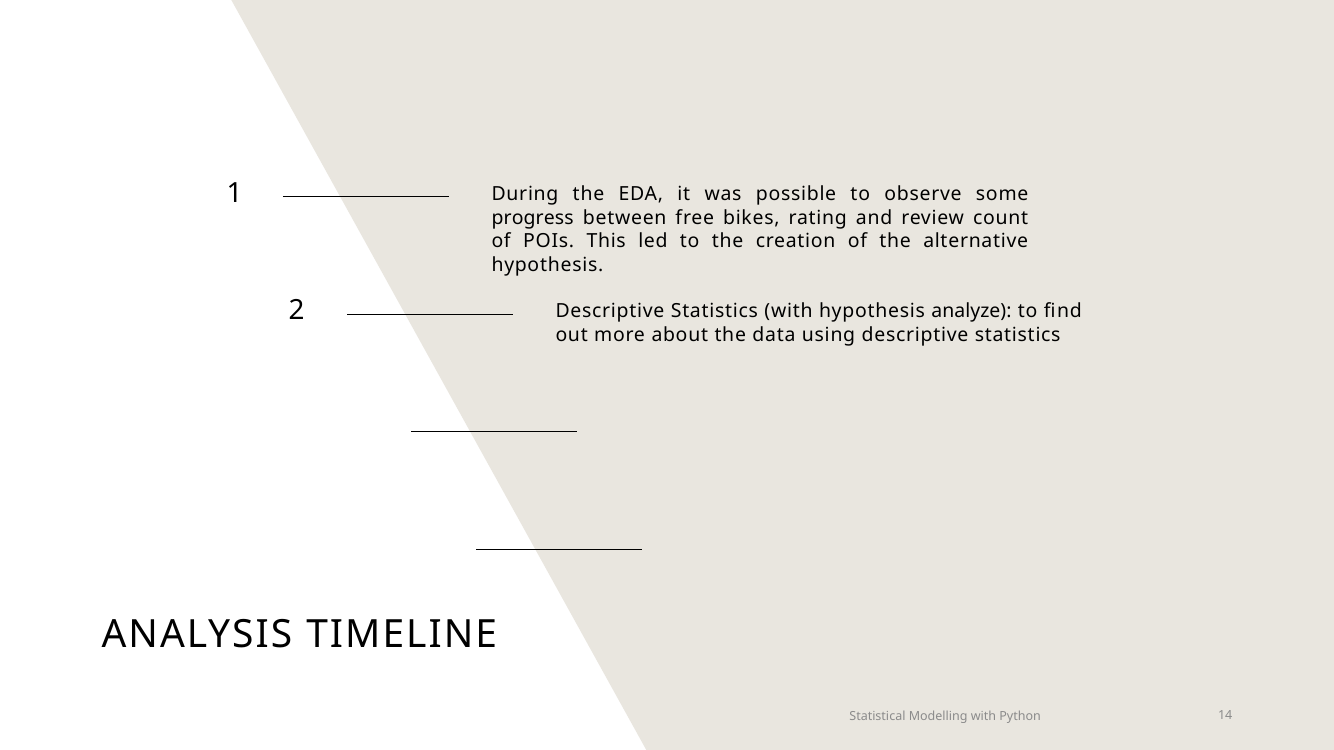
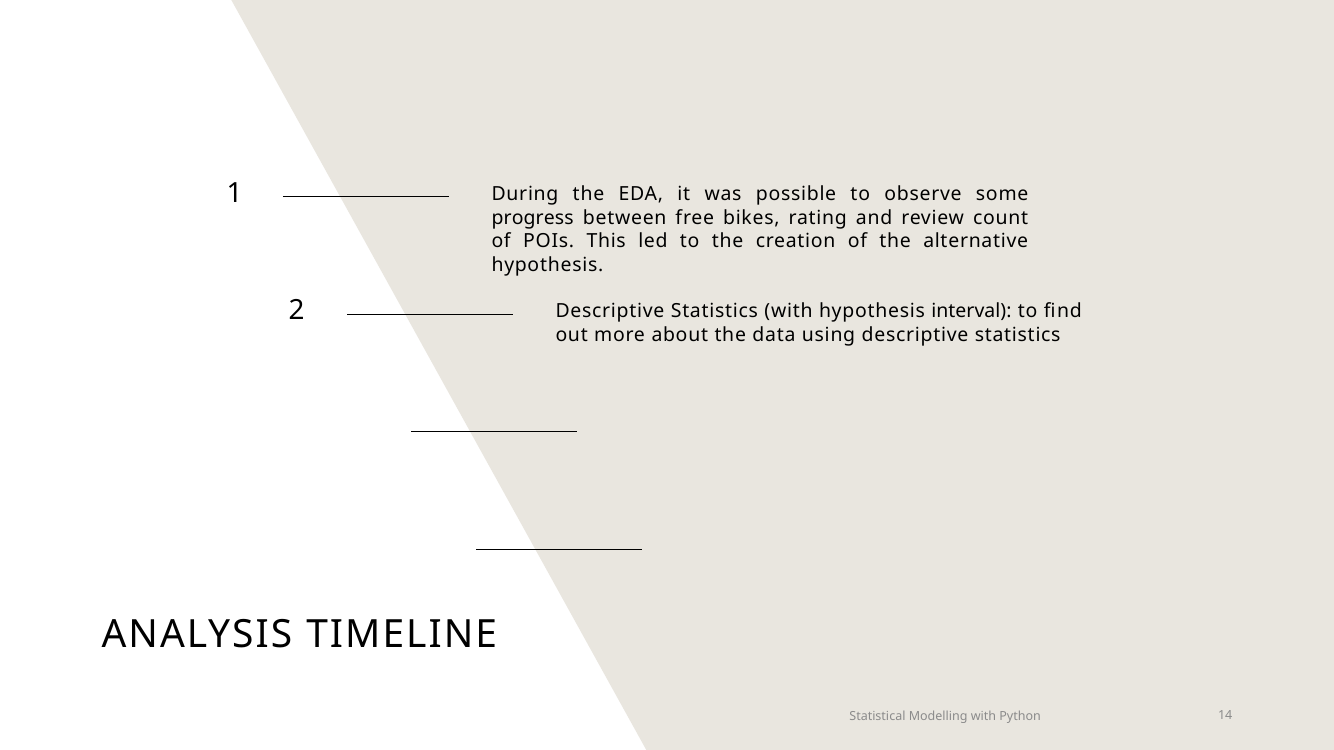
analyze: analyze -> interval (971, 312)
